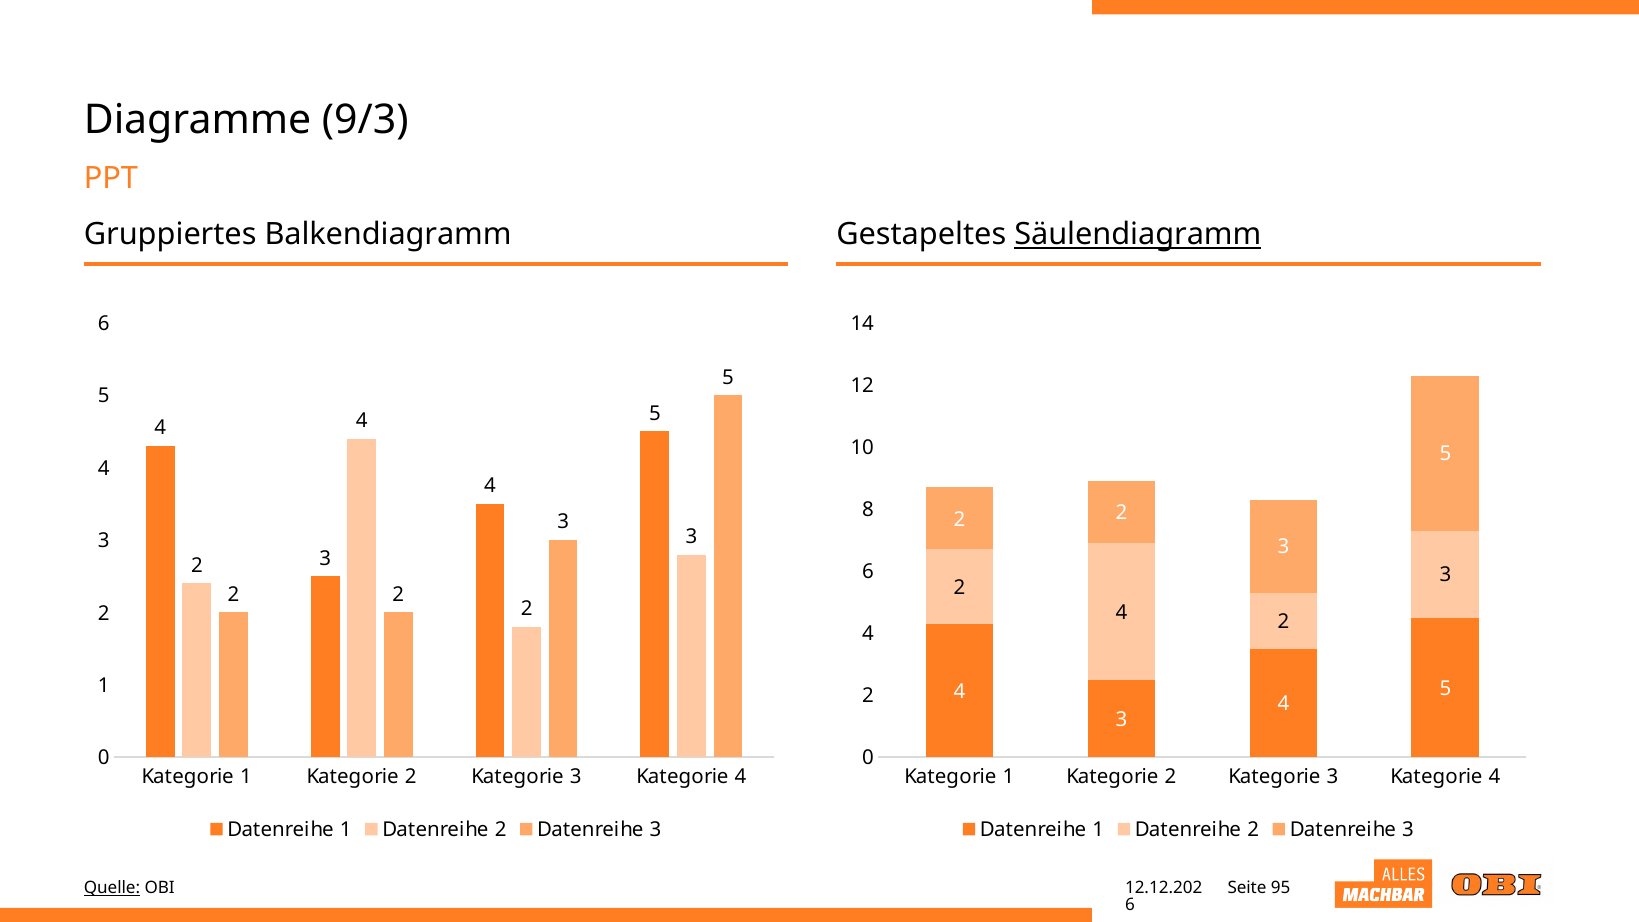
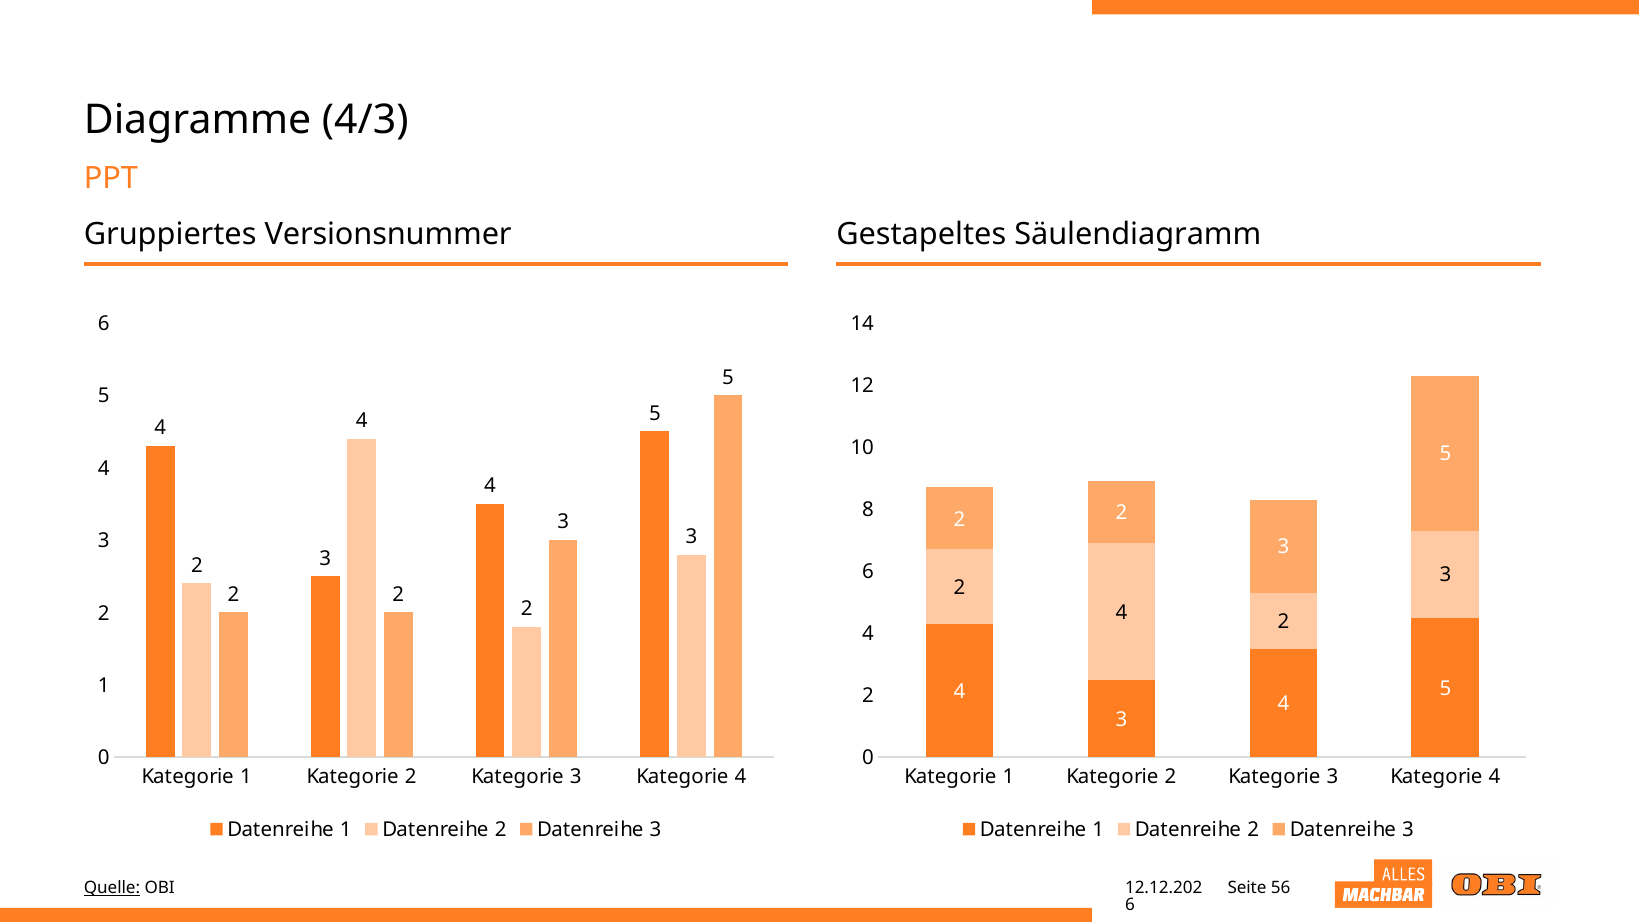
9/3: 9/3 -> 4/3 (365, 120)
Balkendiagramm: Balkendiagramm -> Versionsnummer (388, 235)
Säulendiagramm underline: present -> none (1138, 235)
95: 95 -> 56 (1281, 888)
